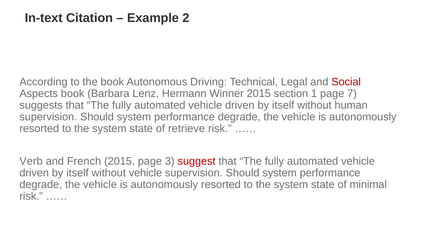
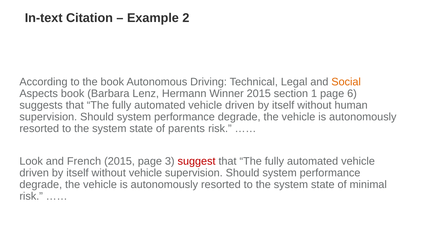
Social colour: red -> orange (346, 82)
7: 7 -> 6 (352, 93)
retrieve: retrieve -> parents (187, 128)
Verb: Verb -> Look (31, 161)
